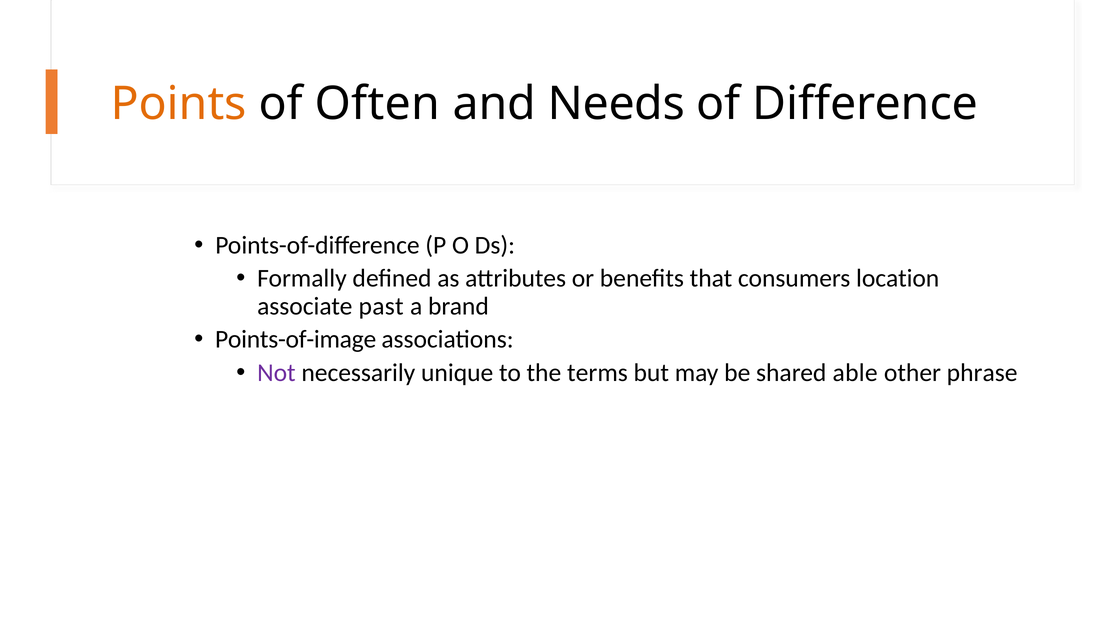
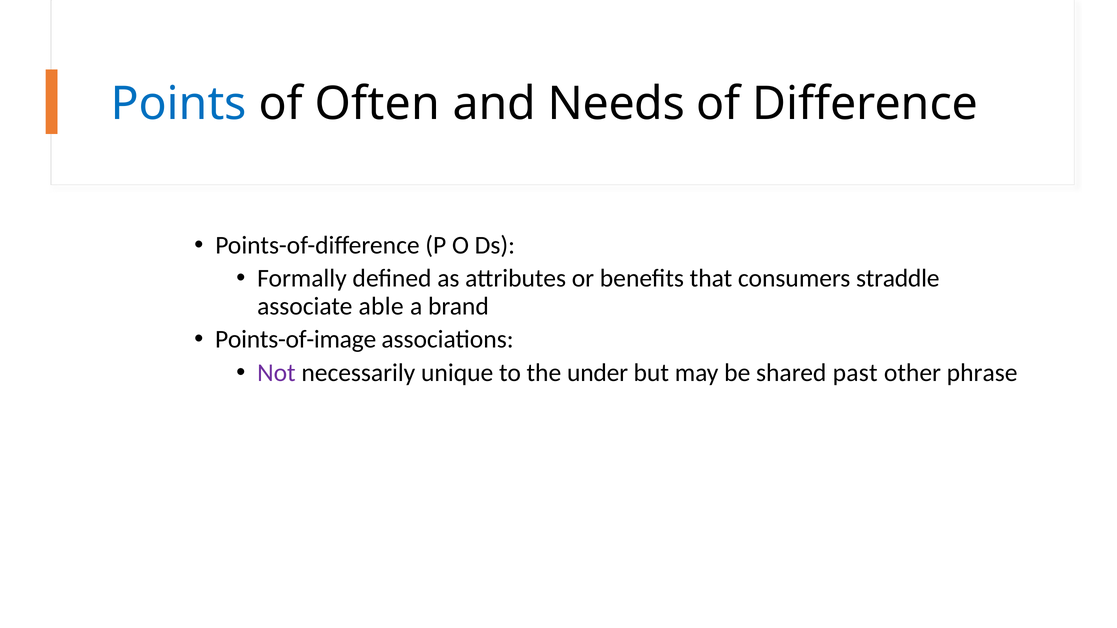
Points colour: orange -> blue (179, 104)
location: location -> straddle (898, 279)
past: past -> able (381, 306)
terms: terms -> under (598, 373)
able: able -> past (855, 373)
